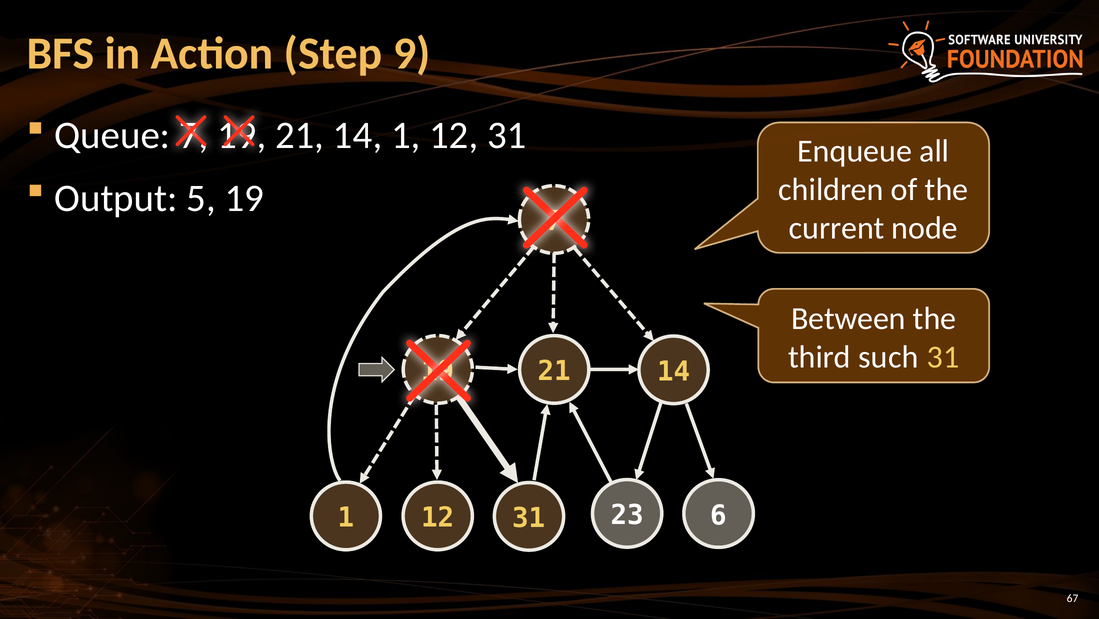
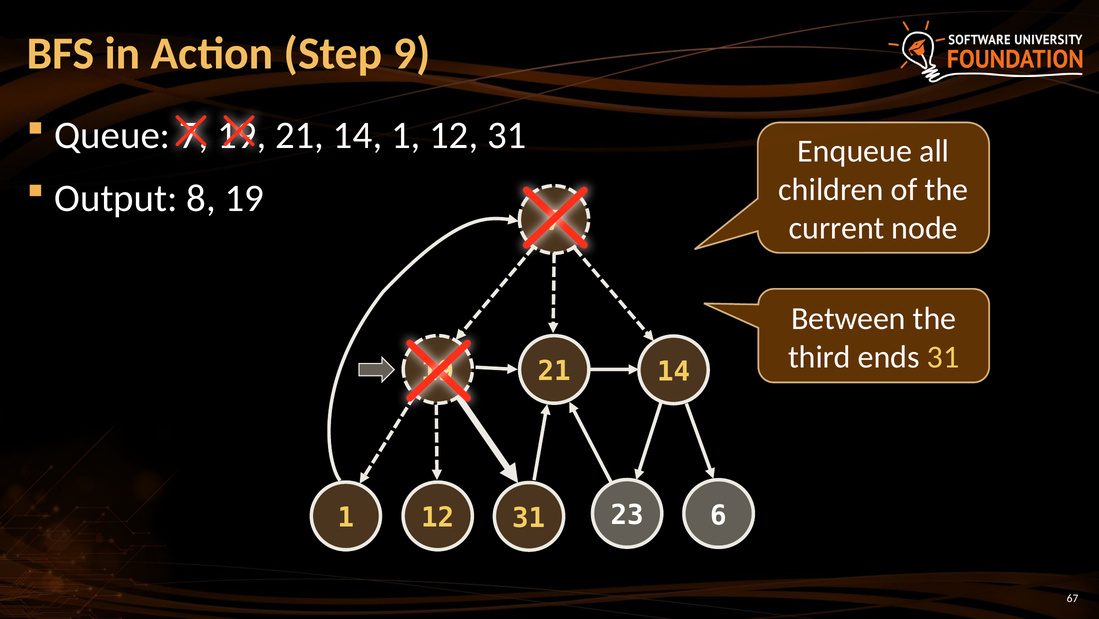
5: 5 -> 8 (201, 198)
such: such -> ends (889, 357)
